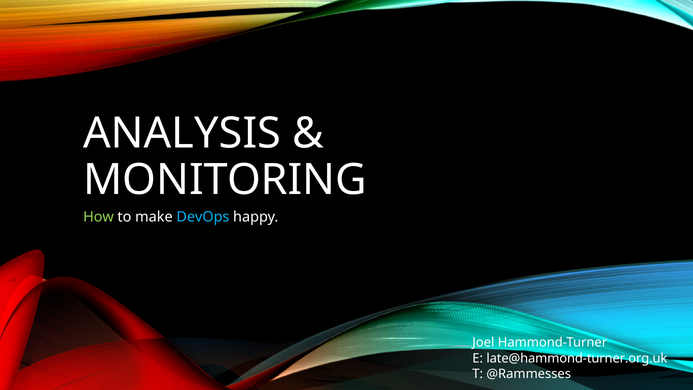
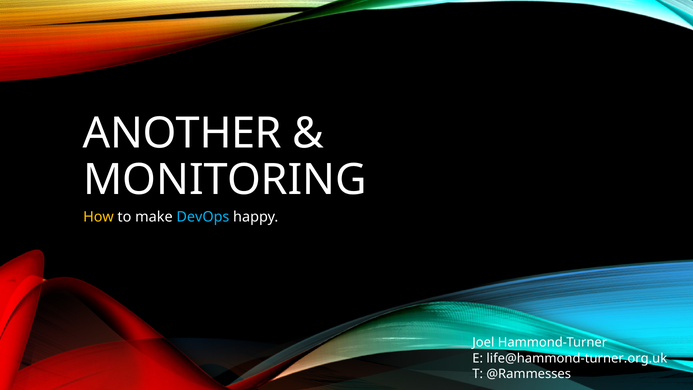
ANALYSIS: ANALYSIS -> ANOTHER (182, 133)
How colour: light green -> yellow (98, 217)
late@hammond-turner.org.uk: late@hammond-turner.org.uk -> life@hammond-turner.org.uk (577, 358)
